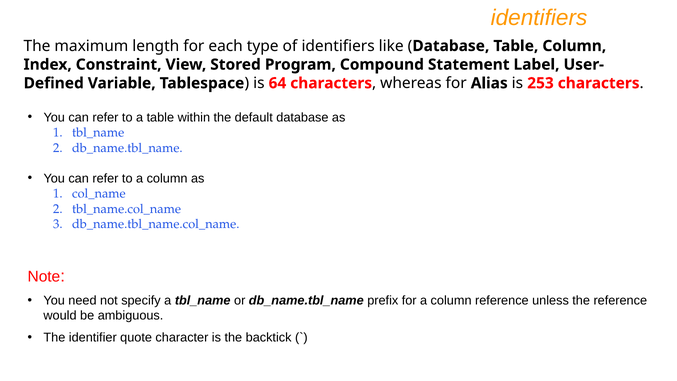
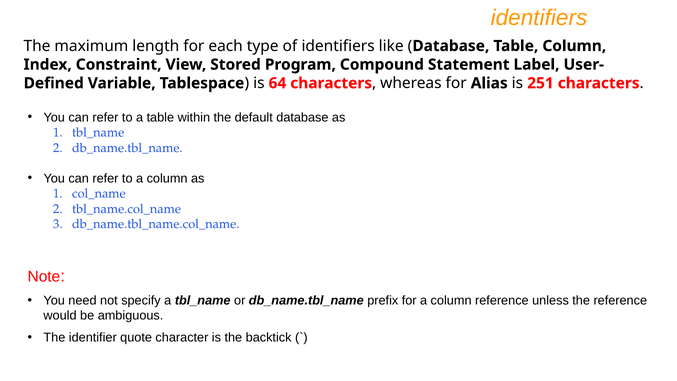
253: 253 -> 251 (540, 83)
